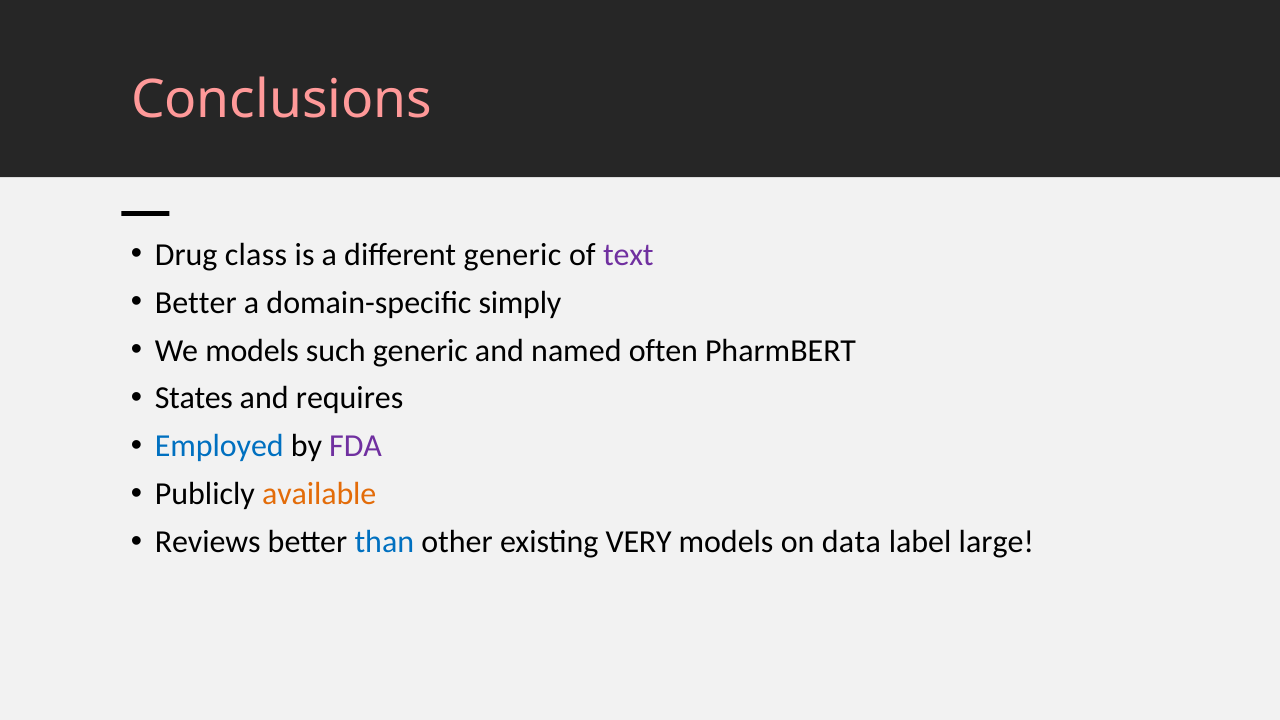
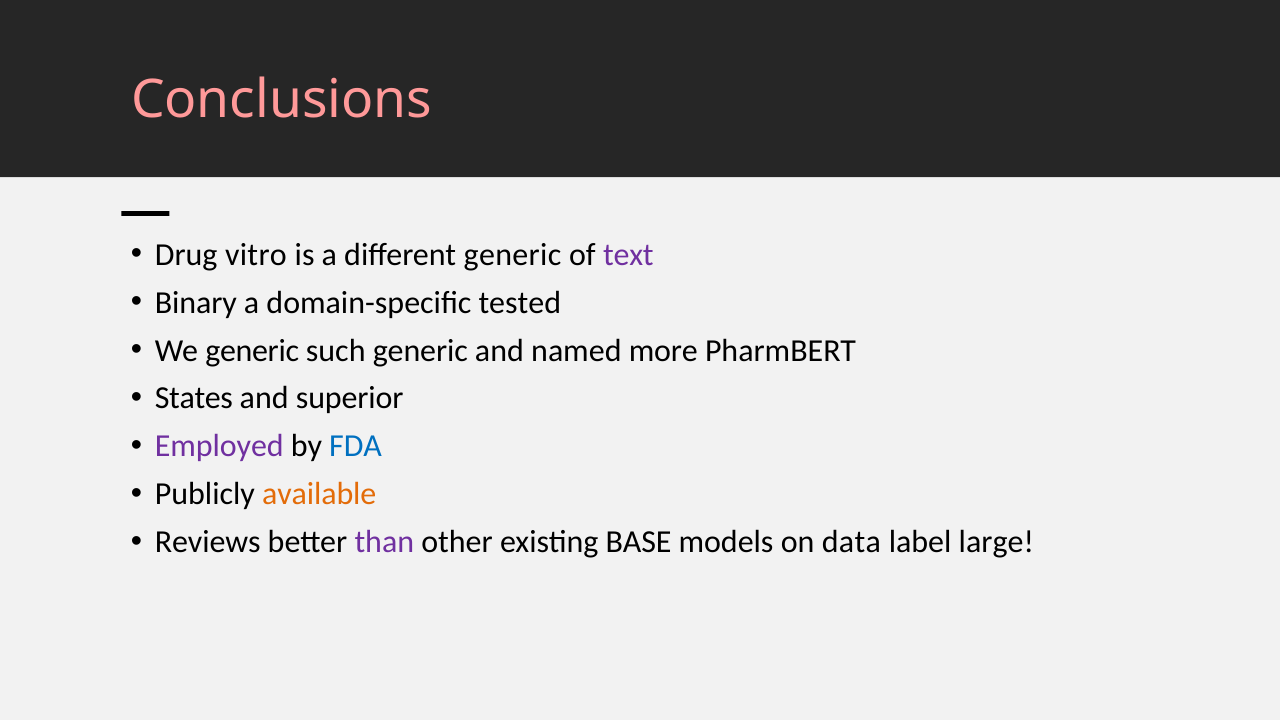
class: class -> vitro (256, 255)
Better: Better -> Binary (196, 303)
simply: simply -> tested (520, 303)
We models: models -> generic (252, 350)
often: often -> more (663, 350)
requires: requires -> superior (350, 398)
Employed colour: blue -> purple (219, 446)
FDA colour: purple -> blue (356, 446)
than colour: blue -> purple (384, 542)
VERY: VERY -> BASE (639, 542)
